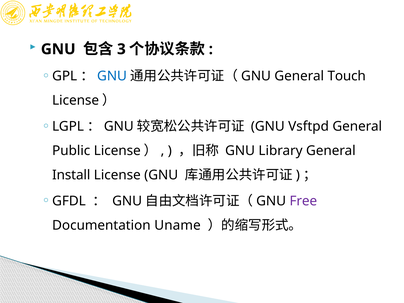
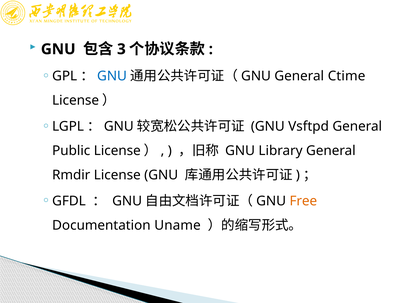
Touch: Touch -> Ctime (347, 76)
Install: Install -> Rmdir (71, 175)
Free colour: purple -> orange (303, 201)
